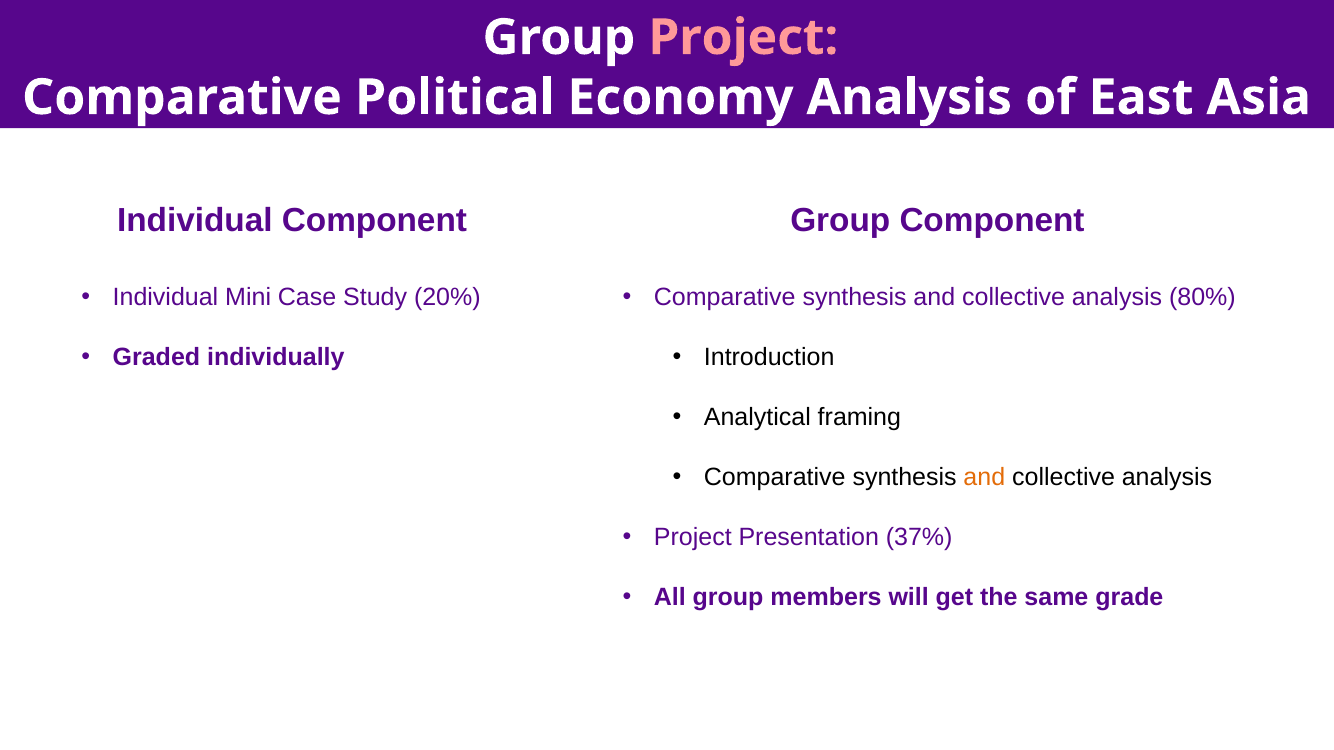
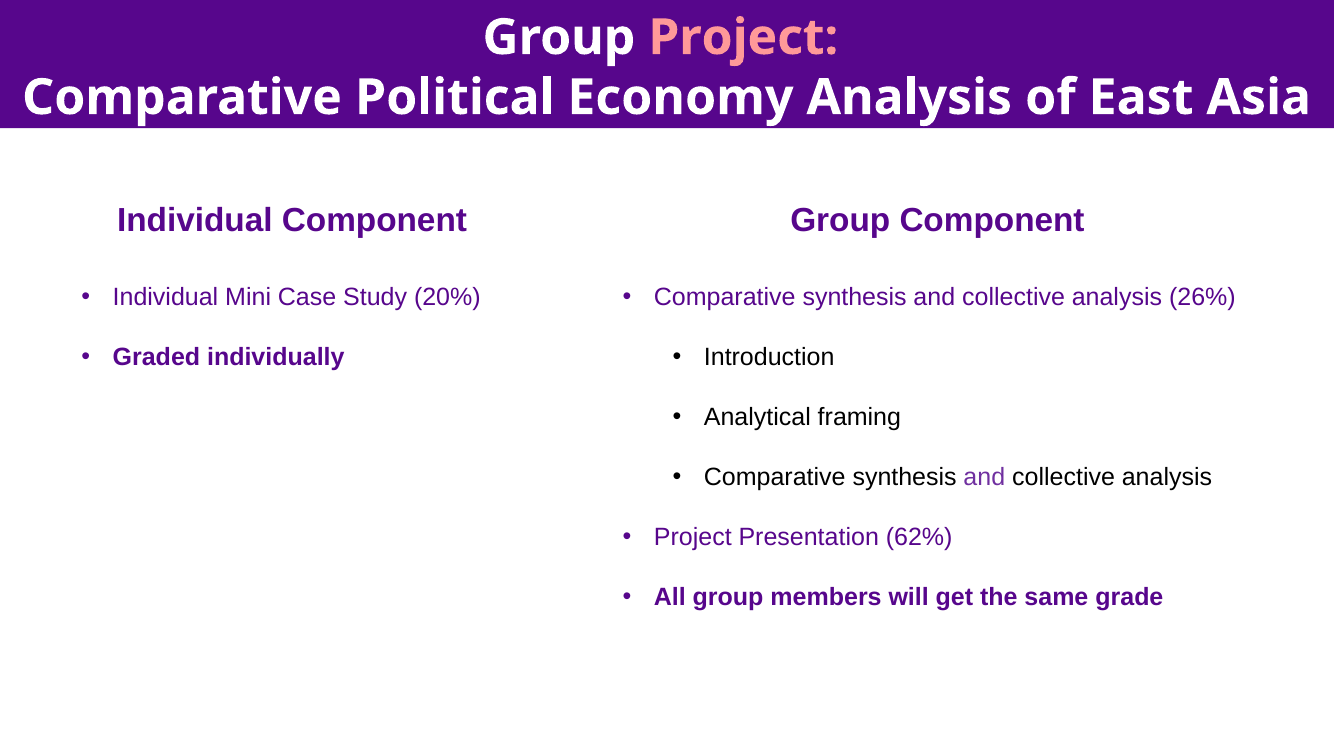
80%: 80% -> 26% (1202, 297)
and colour: orange -> purple (984, 477)
37%: 37% -> 62% (919, 537)
